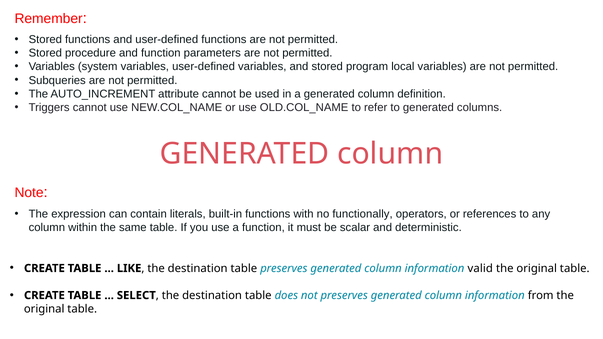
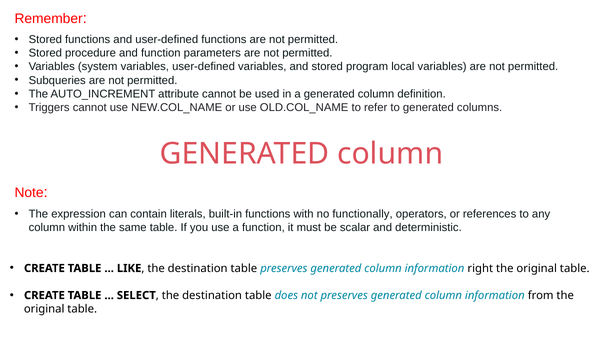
valid: valid -> right (480, 268)
